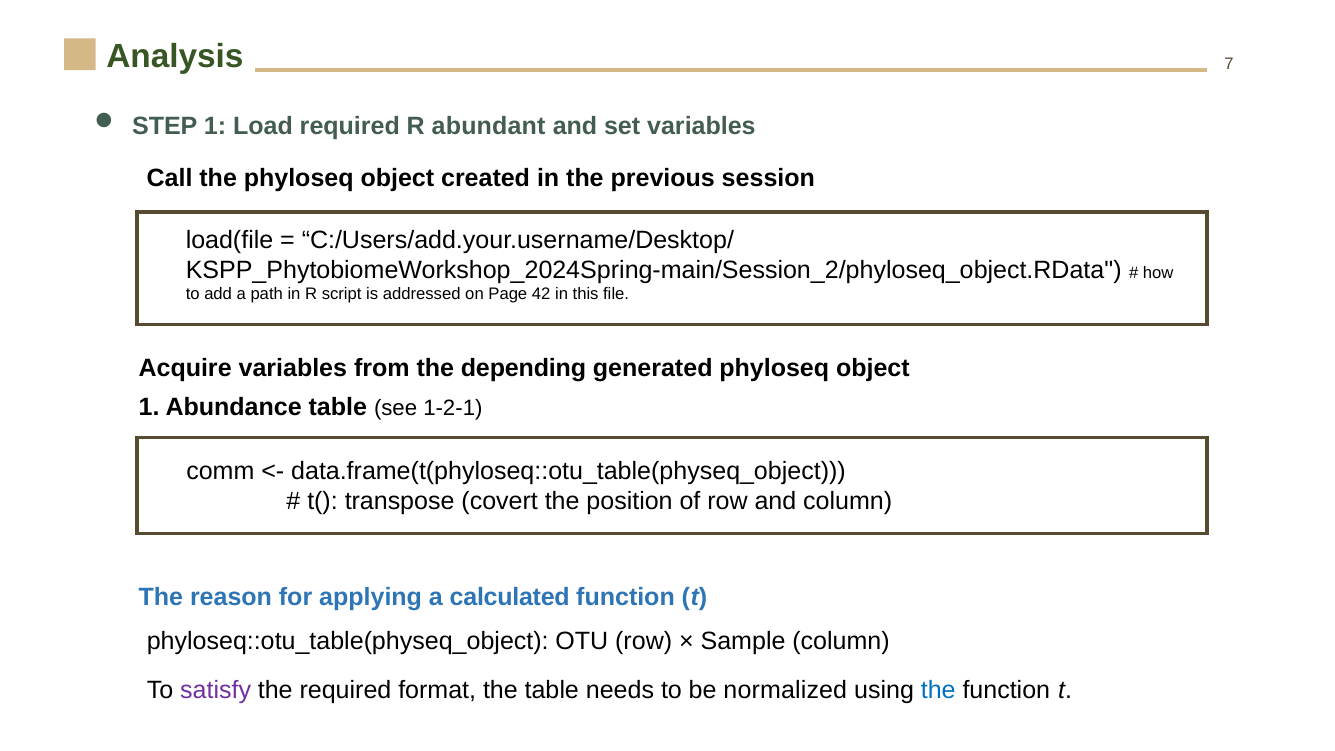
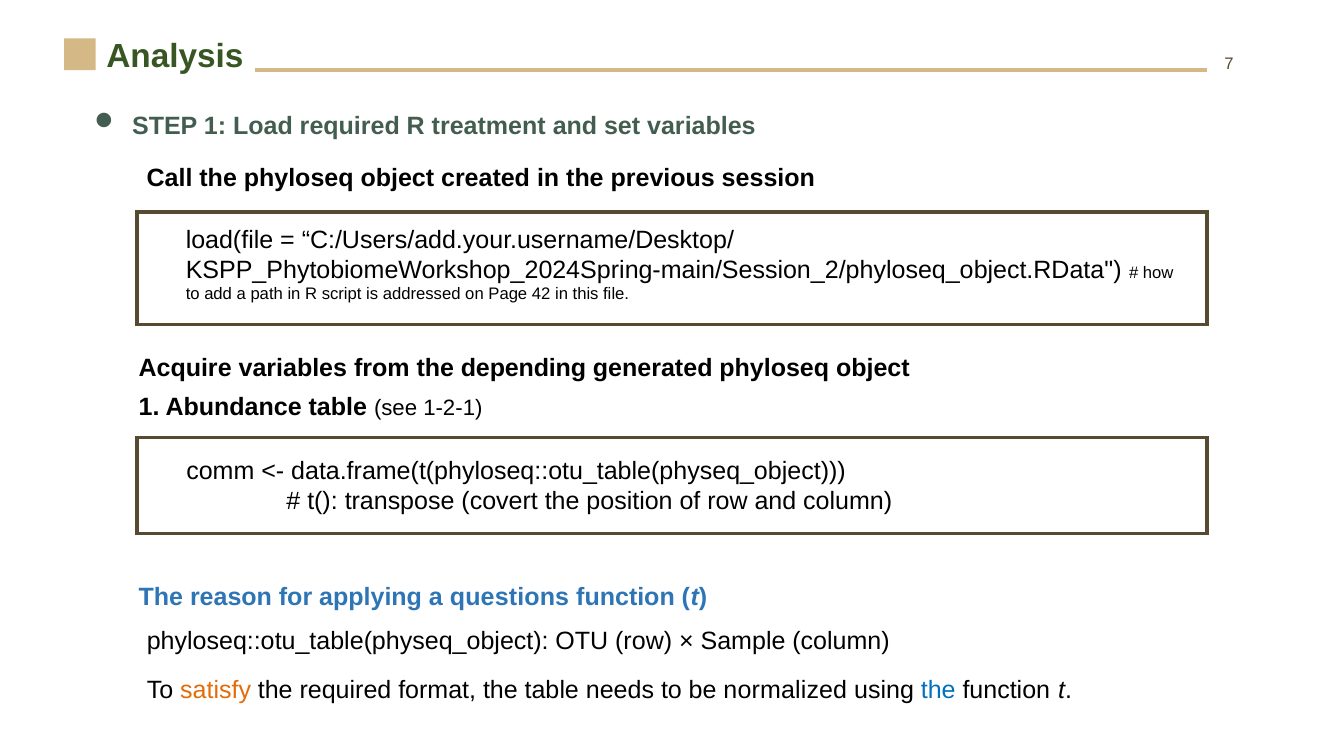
abundant: abundant -> treatment (489, 126)
calculated: calculated -> questions (510, 597)
satisfy colour: purple -> orange (216, 691)
